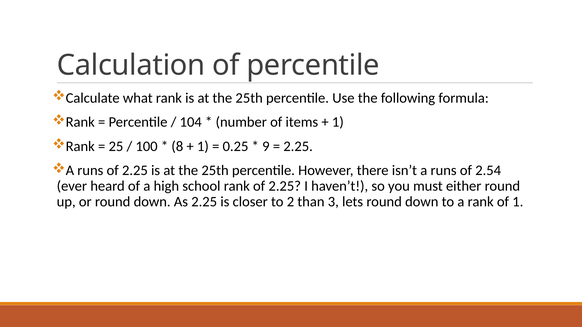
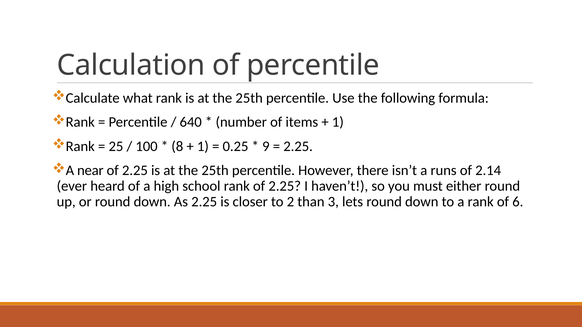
104: 104 -> 640 (191, 122)
runs: runs -> near (90, 171)
2.54: 2.54 -> 2.14 (488, 171)
of 1: 1 -> 6 (518, 202)
